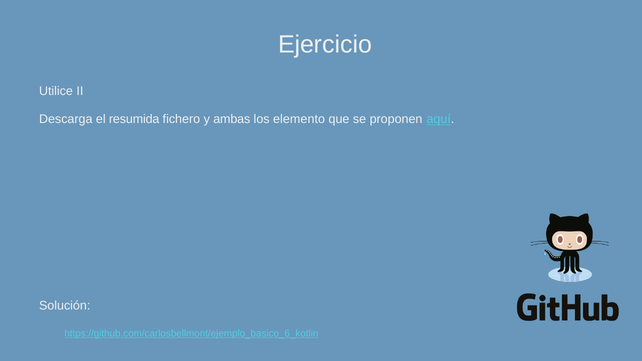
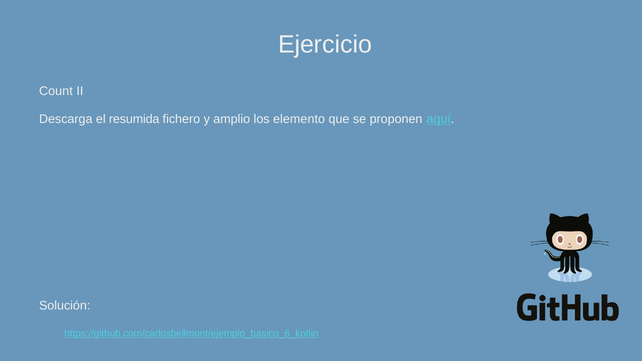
Utilice: Utilice -> Count (56, 91)
ambas: ambas -> amplio (232, 119)
